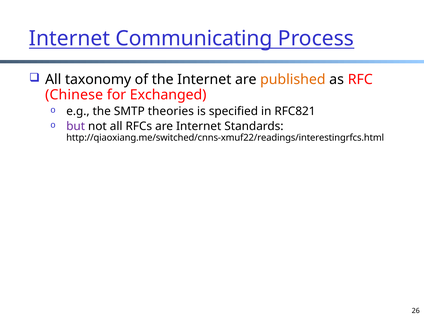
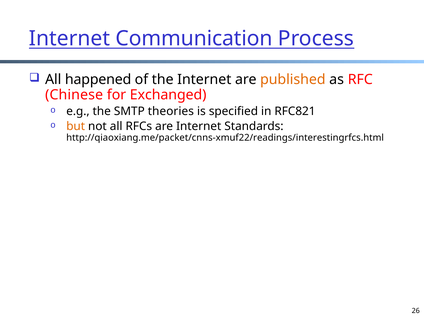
Communicating: Communicating -> Communication (194, 39)
taxonomy: taxonomy -> happened (98, 80)
but colour: purple -> orange (76, 126)
http://qiaoxiang.me/switched/cnns-xmuf22/readings/interestingrfcs.html: http://qiaoxiang.me/switched/cnns-xmuf22/readings/interestingrfcs.html -> http://qiaoxiang.me/packet/cnns-xmuf22/readings/interestingrfcs.html (225, 138)
